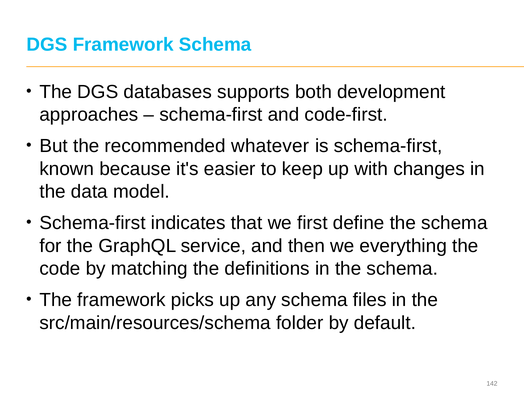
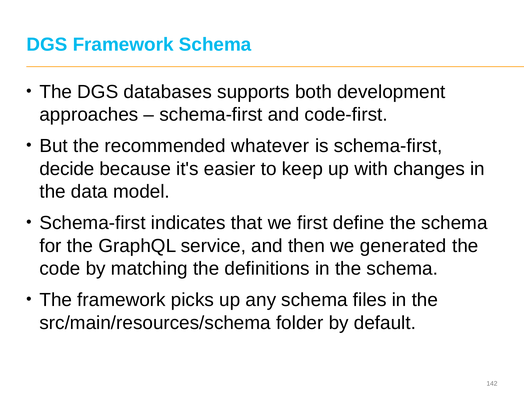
known: known -> decide (67, 169)
everything: everything -> generated (403, 246)
